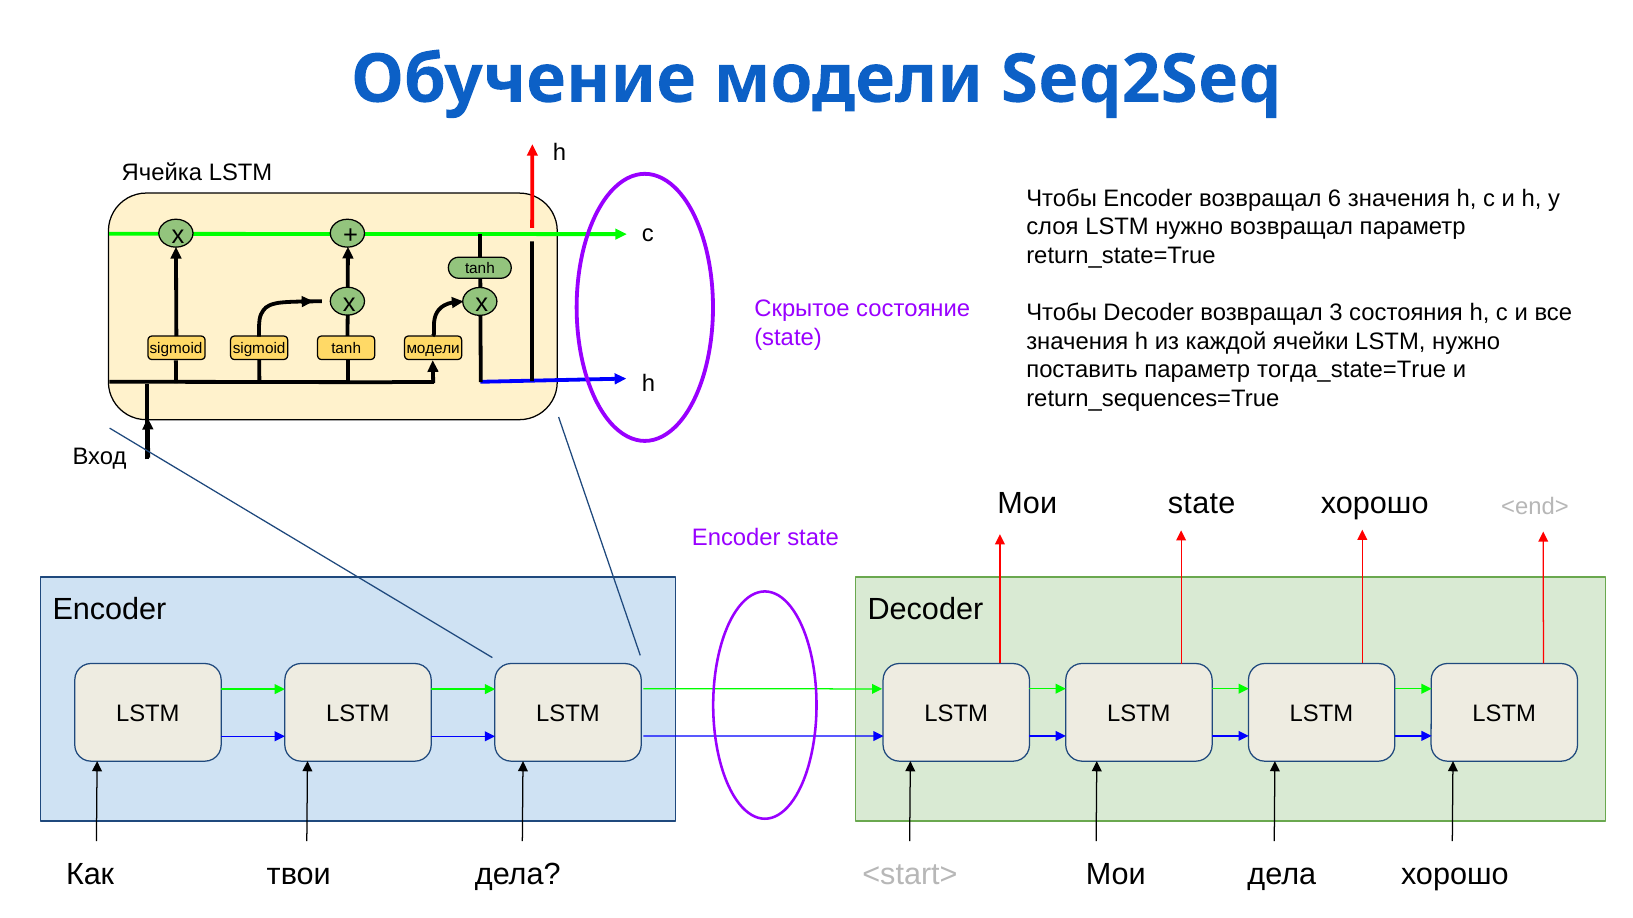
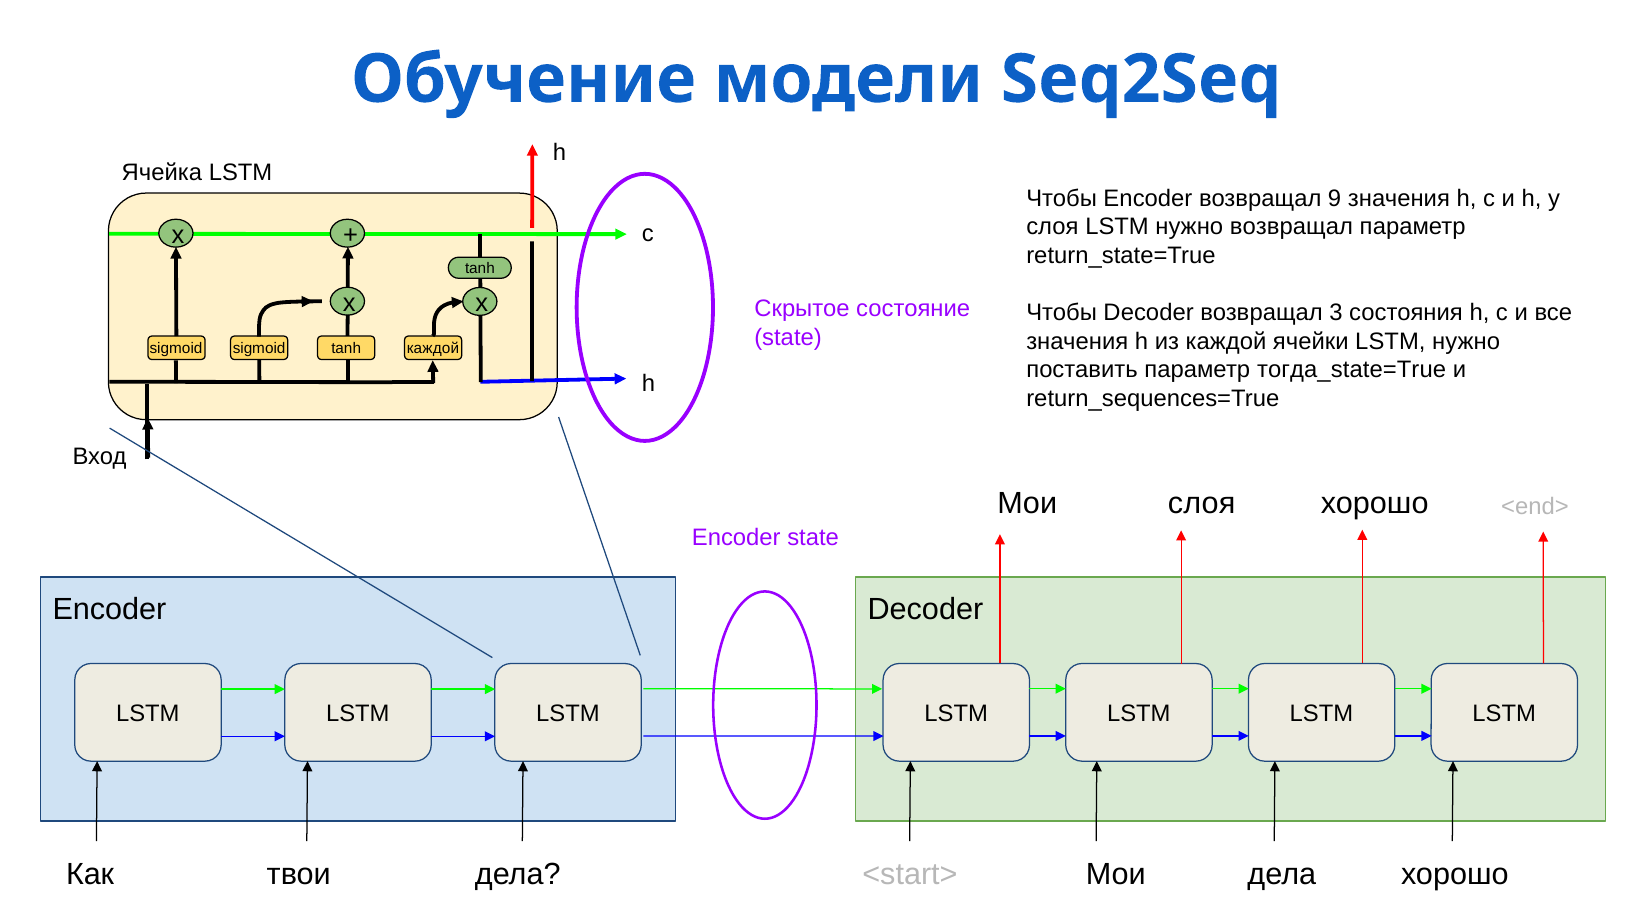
6: 6 -> 9 (1335, 199)
tanh модели: модели -> каждой (433, 349)
Мои state: state -> слоя (1202, 504)
